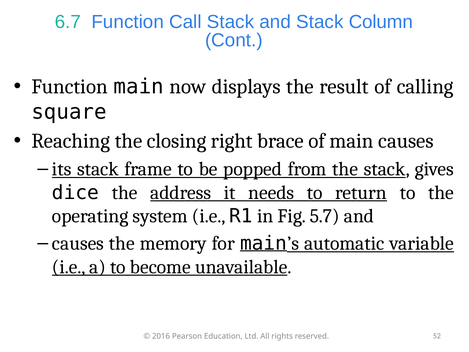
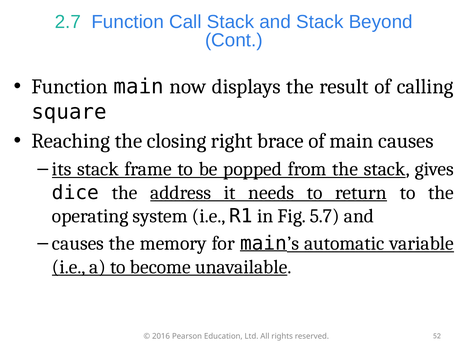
6.7: 6.7 -> 2.7 (68, 22)
Column: Column -> Beyond (381, 22)
